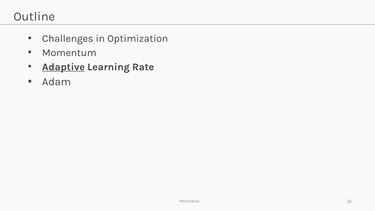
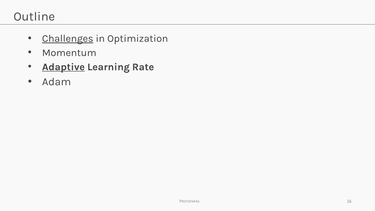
Challenges underline: none -> present (68, 38)
